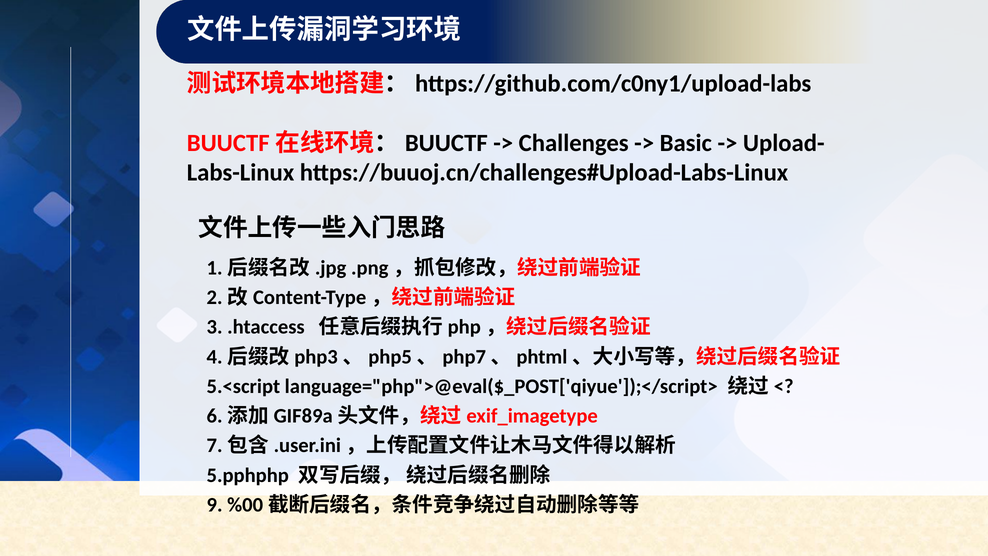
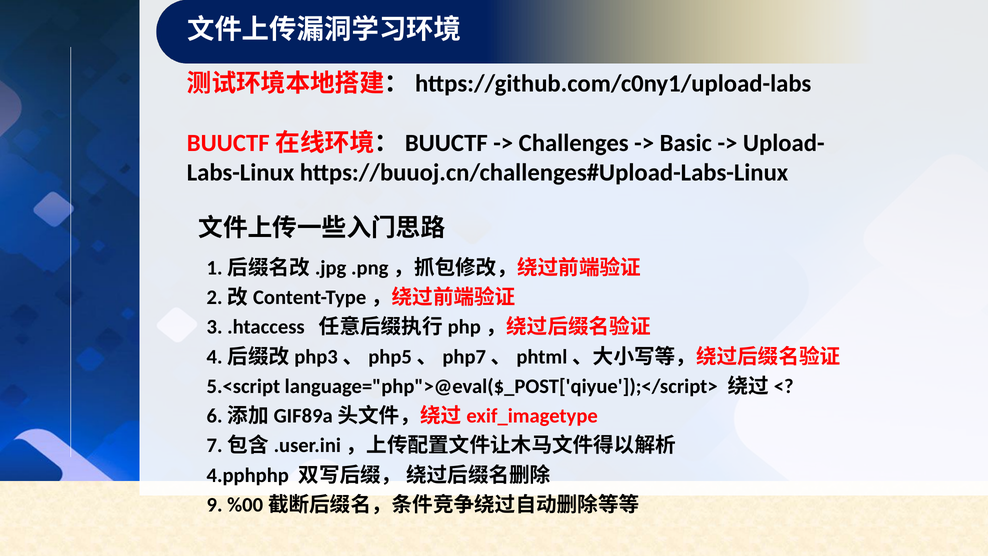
5.pphphp: 5.pphphp -> 4.pphphp (248, 475)
